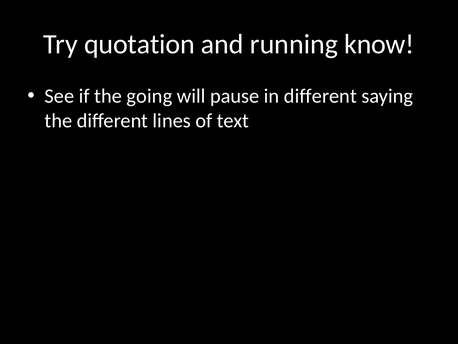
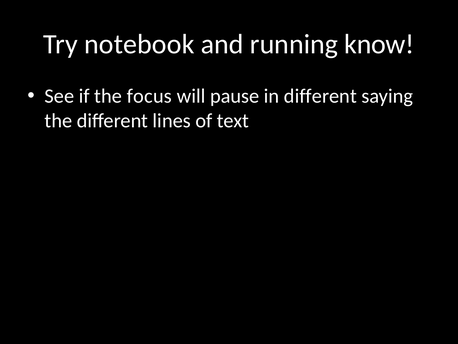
quotation: quotation -> notebook (139, 44)
going: going -> focus (149, 96)
